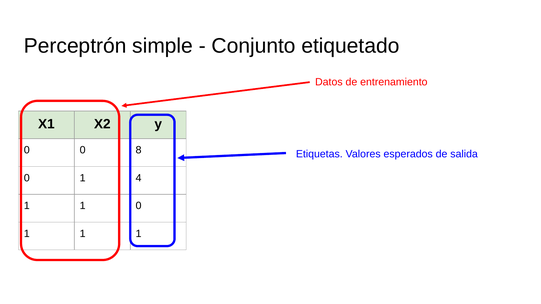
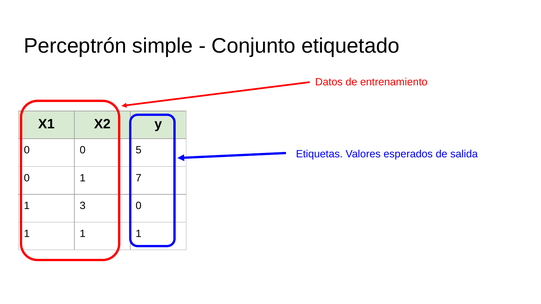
8: 8 -> 5 (139, 150)
4: 4 -> 7 (139, 178)
1: 1 -> 3 (83, 206)
